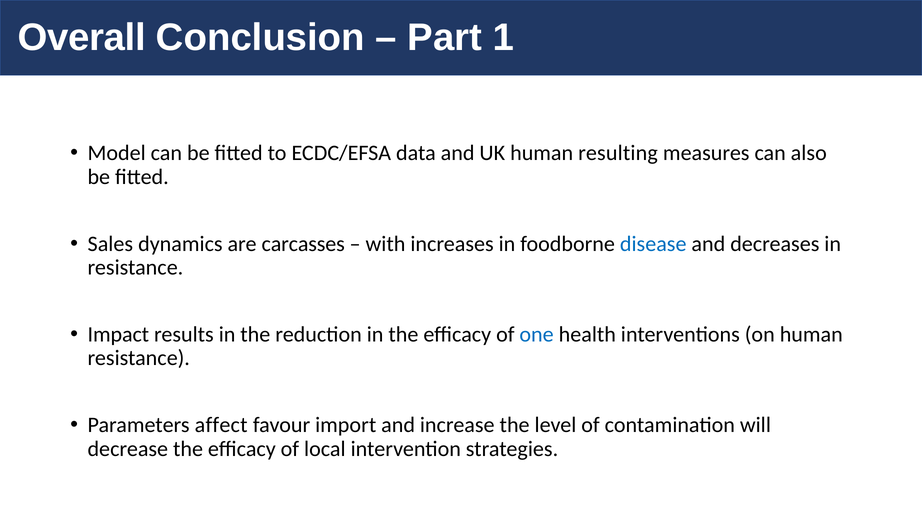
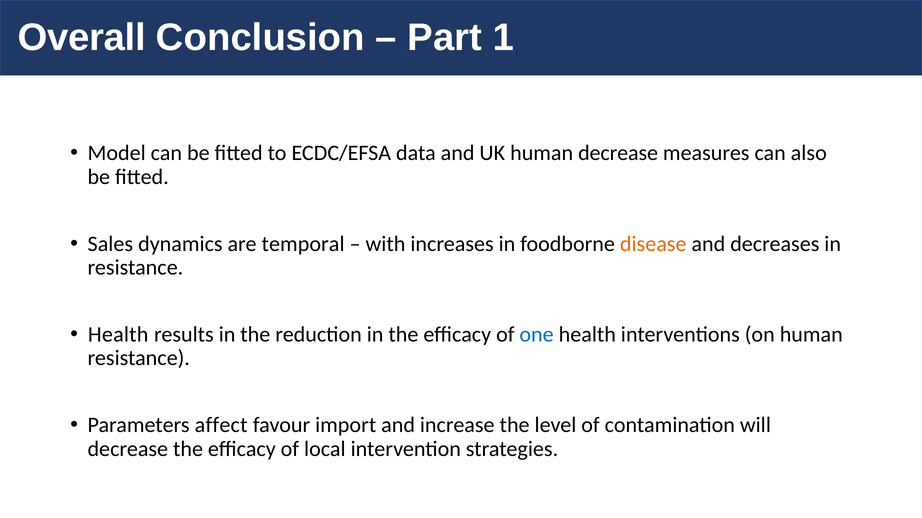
human resulting: resulting -> decrease (618, 153)
carcasses: carcasses -> temporal (303, 244)
disease colour: blue -> orange (653, 244)
Impact: Impact -> Health (118, 335)
